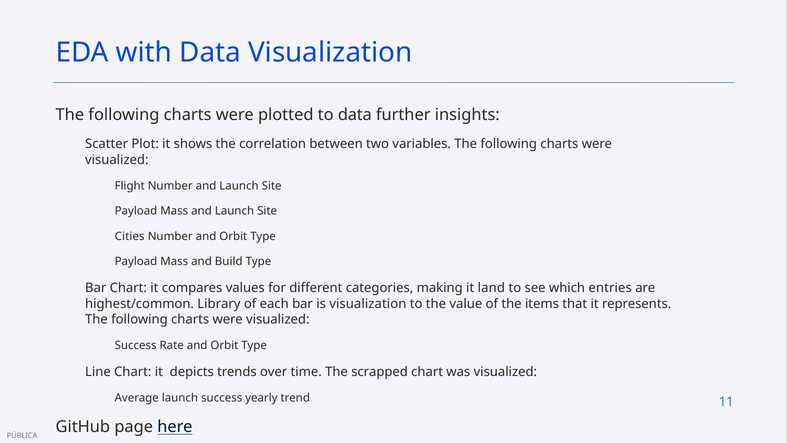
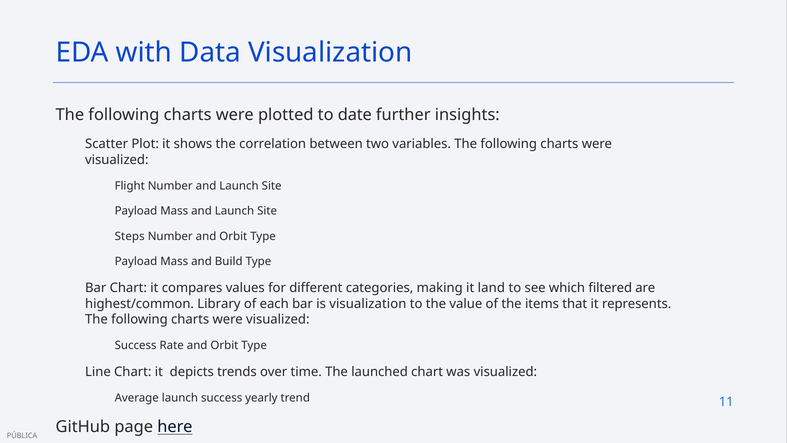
to data: data -> date (355, 115)
Cities: Cities -> Steps (130, 236)
entries: entries -> filtered (610, 288)
scrapped: scrapped -> launched (380, 372)
